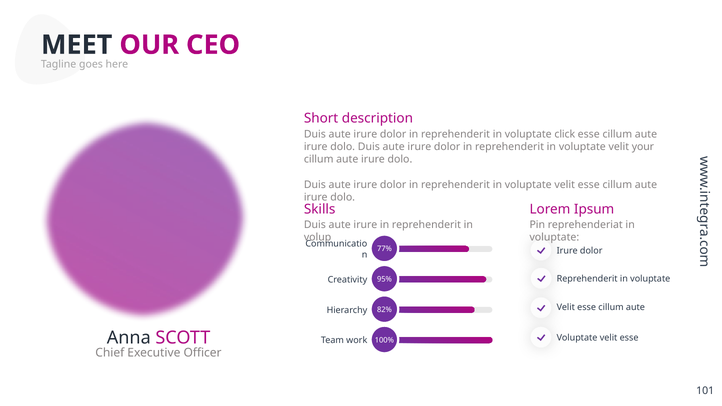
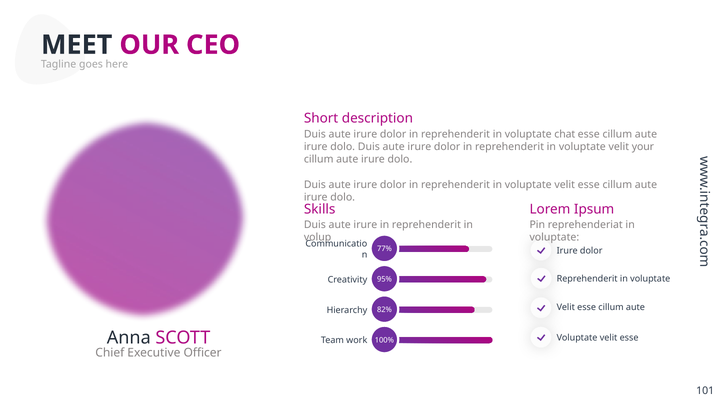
click: click -> chat (565, 134)
